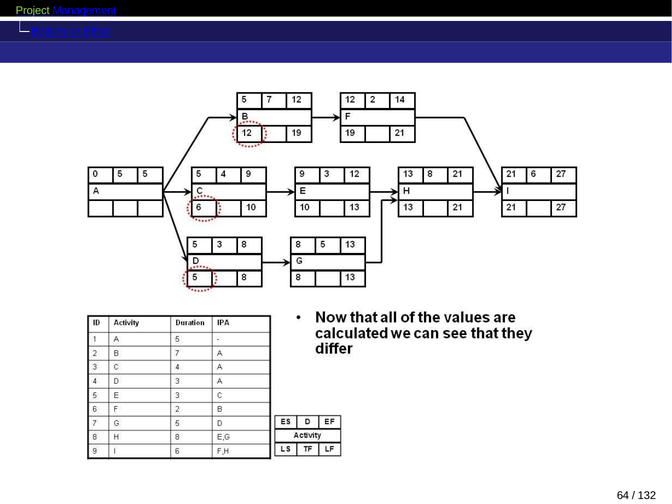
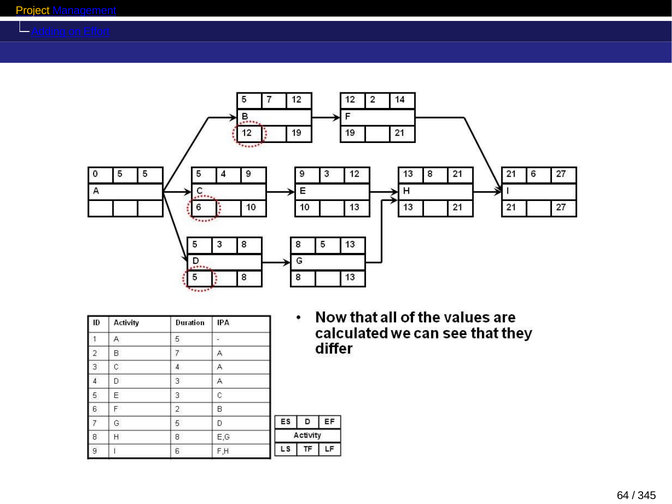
Project colour: light green -> yellow (33, 11)
Bottom: Bottom -> Adding (48, 32)
132: 132 -> 345 (647, 496)
